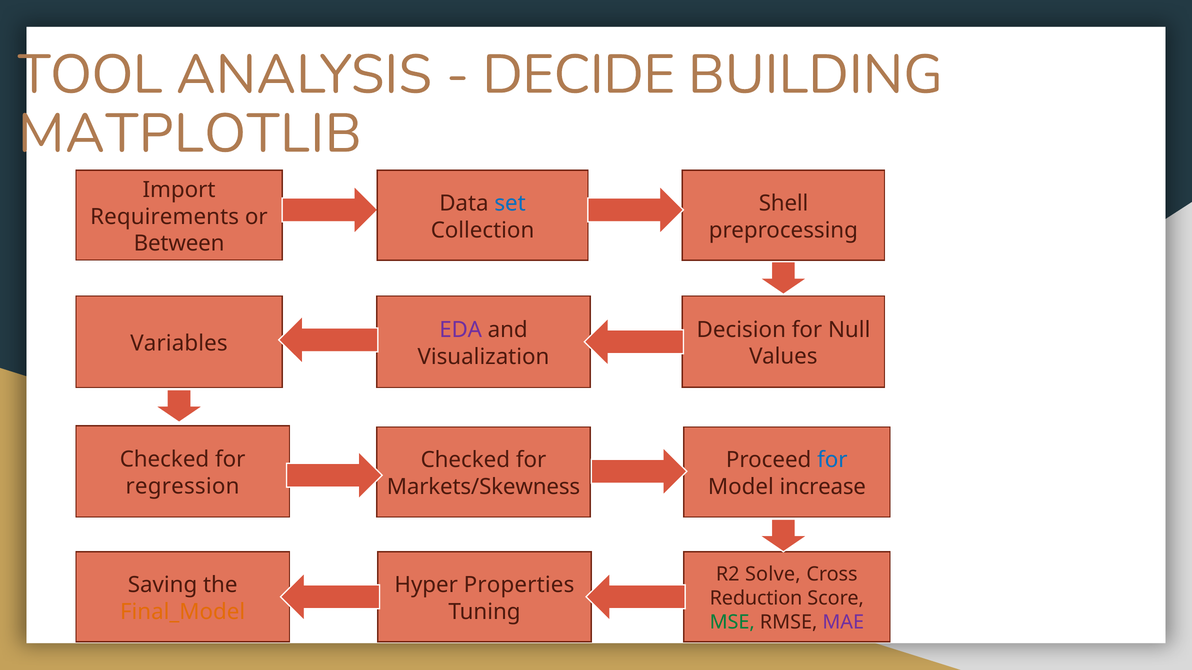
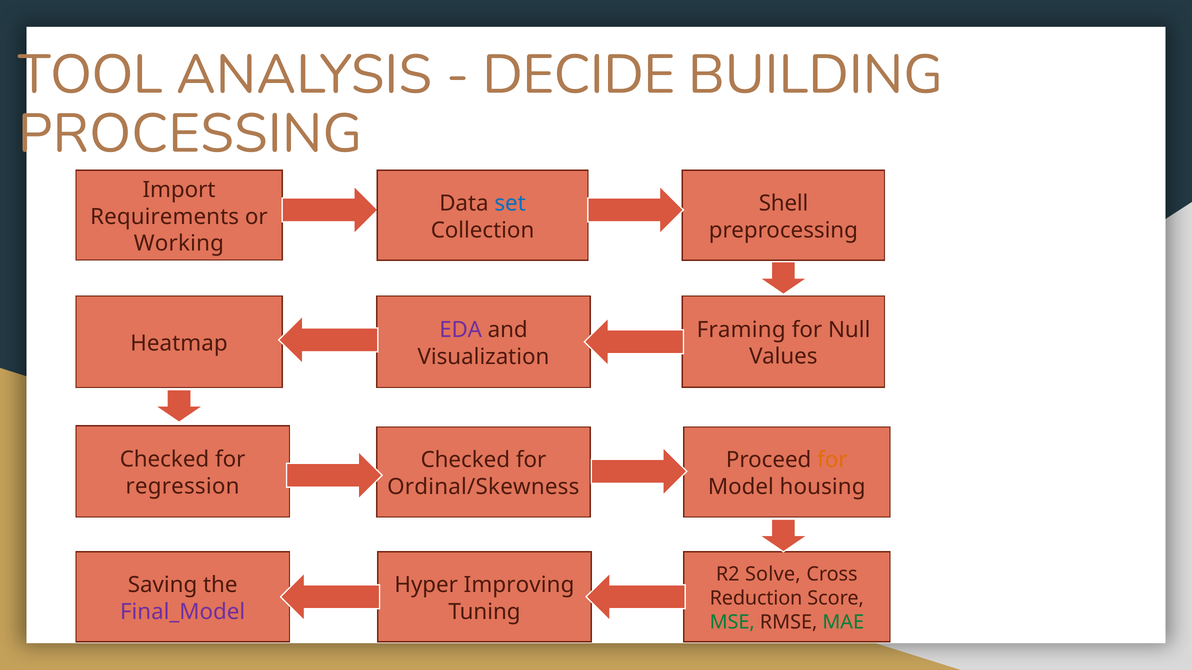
MATPLOTLIB: MATPLOTLIB -> PROCESSING (190, 134)
Between: Between -> Working (179, 244)
Decision: Decision -> Framing (741, 330)
Variables: Variables -> Heatmap (179, 344)
for colour: blue -> orange (832, 460)
Markets/Skewness: Markets/Skewness -> Ordinal/Skewness (483, 487)
increase: increase -> housing (823, 487)
Properties: Properties -> Improving (519, 585)
Final_Model colour: orange -> purple (183, 612)
MAE colour: purple -> green (843, 622)
